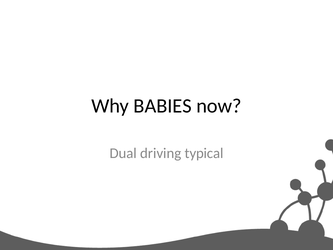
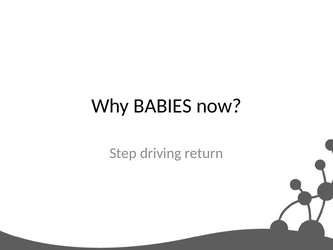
Dual: Dual -> Step (123, 153)
typical: typical -> return (204, 153)
